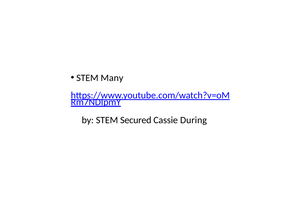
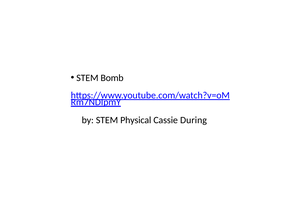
Many: Many -> Bomb (112, 78)
Secured: Secured -> Physical (136, 120)
